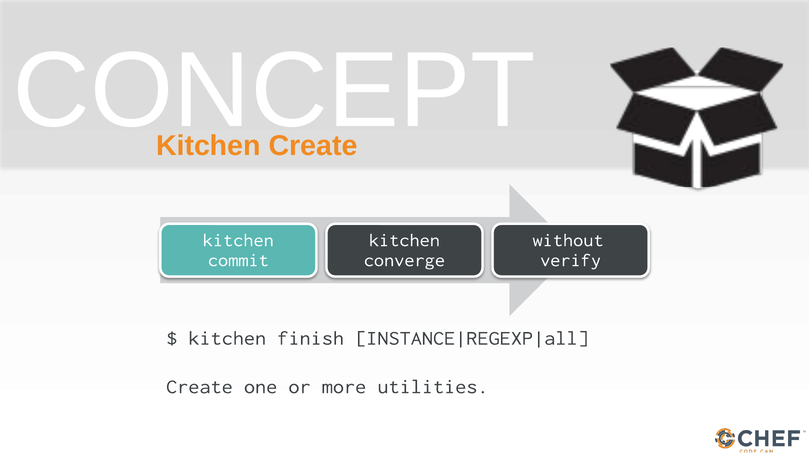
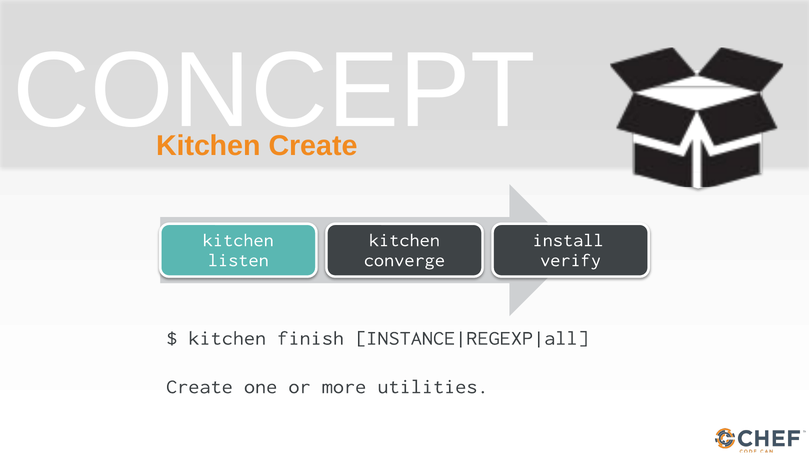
without: without -> install (568, 240)
commit: commit -> listen (238, 260)
